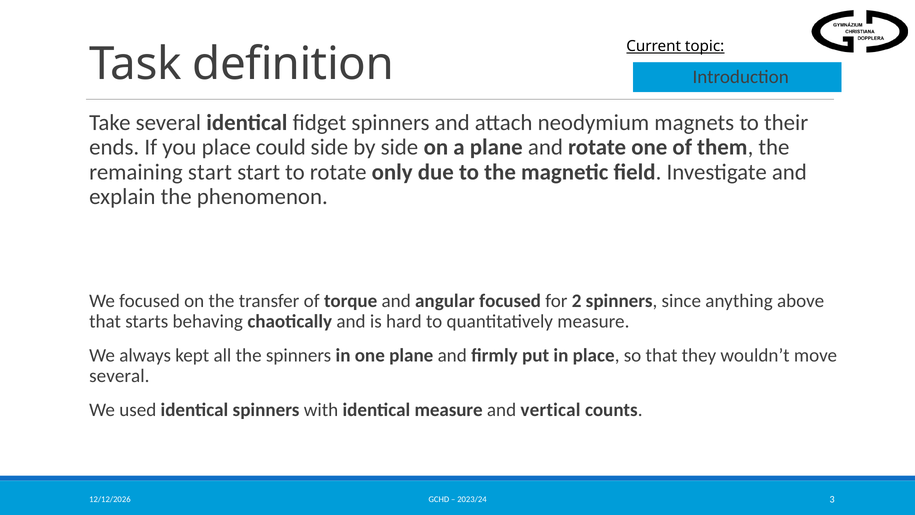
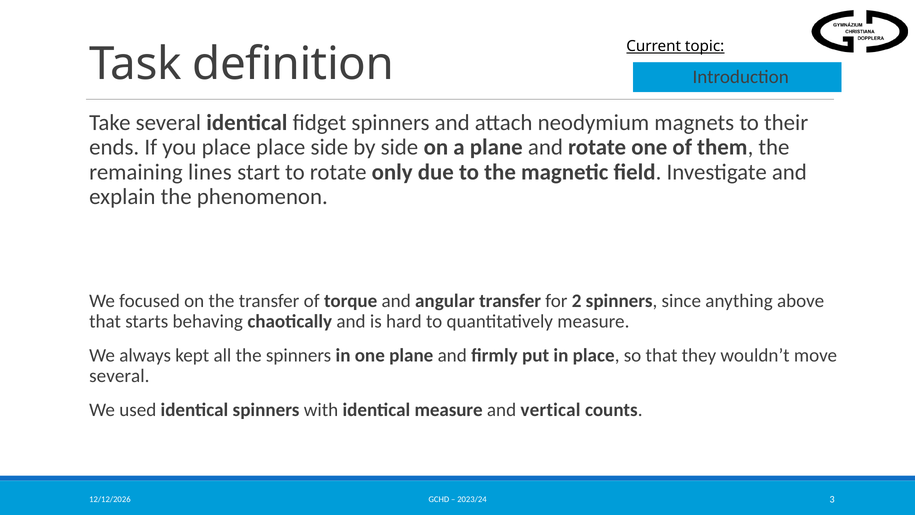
place could: could -> place (281, 147)
remaining start: start -> lines (210, 172)
angular focused: focused -> transfer (510, 301)
